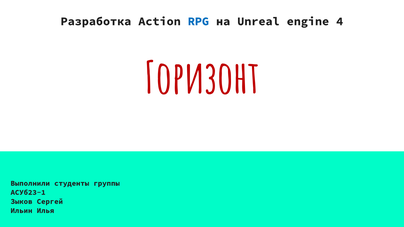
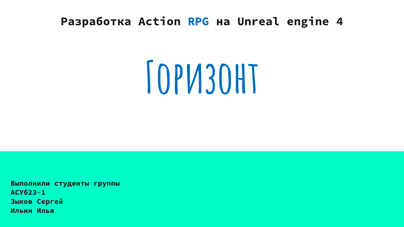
Горизонт colour: red -> blue (202, 79)
